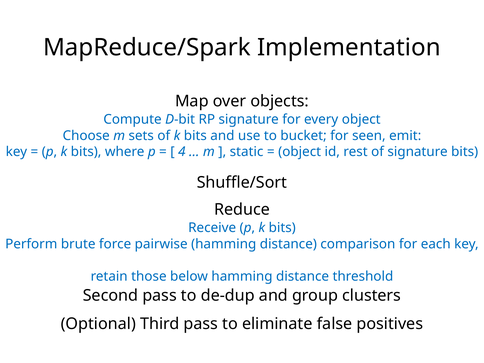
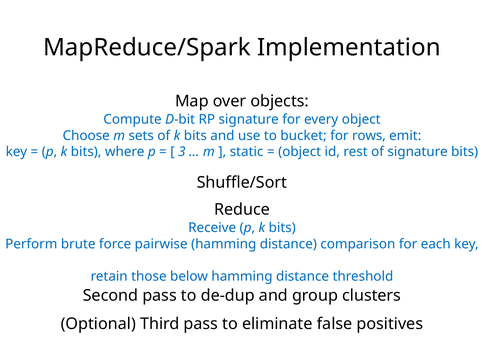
seen: seen -> rows (369, 136)
4: 4 -> 3 (182, 152)
